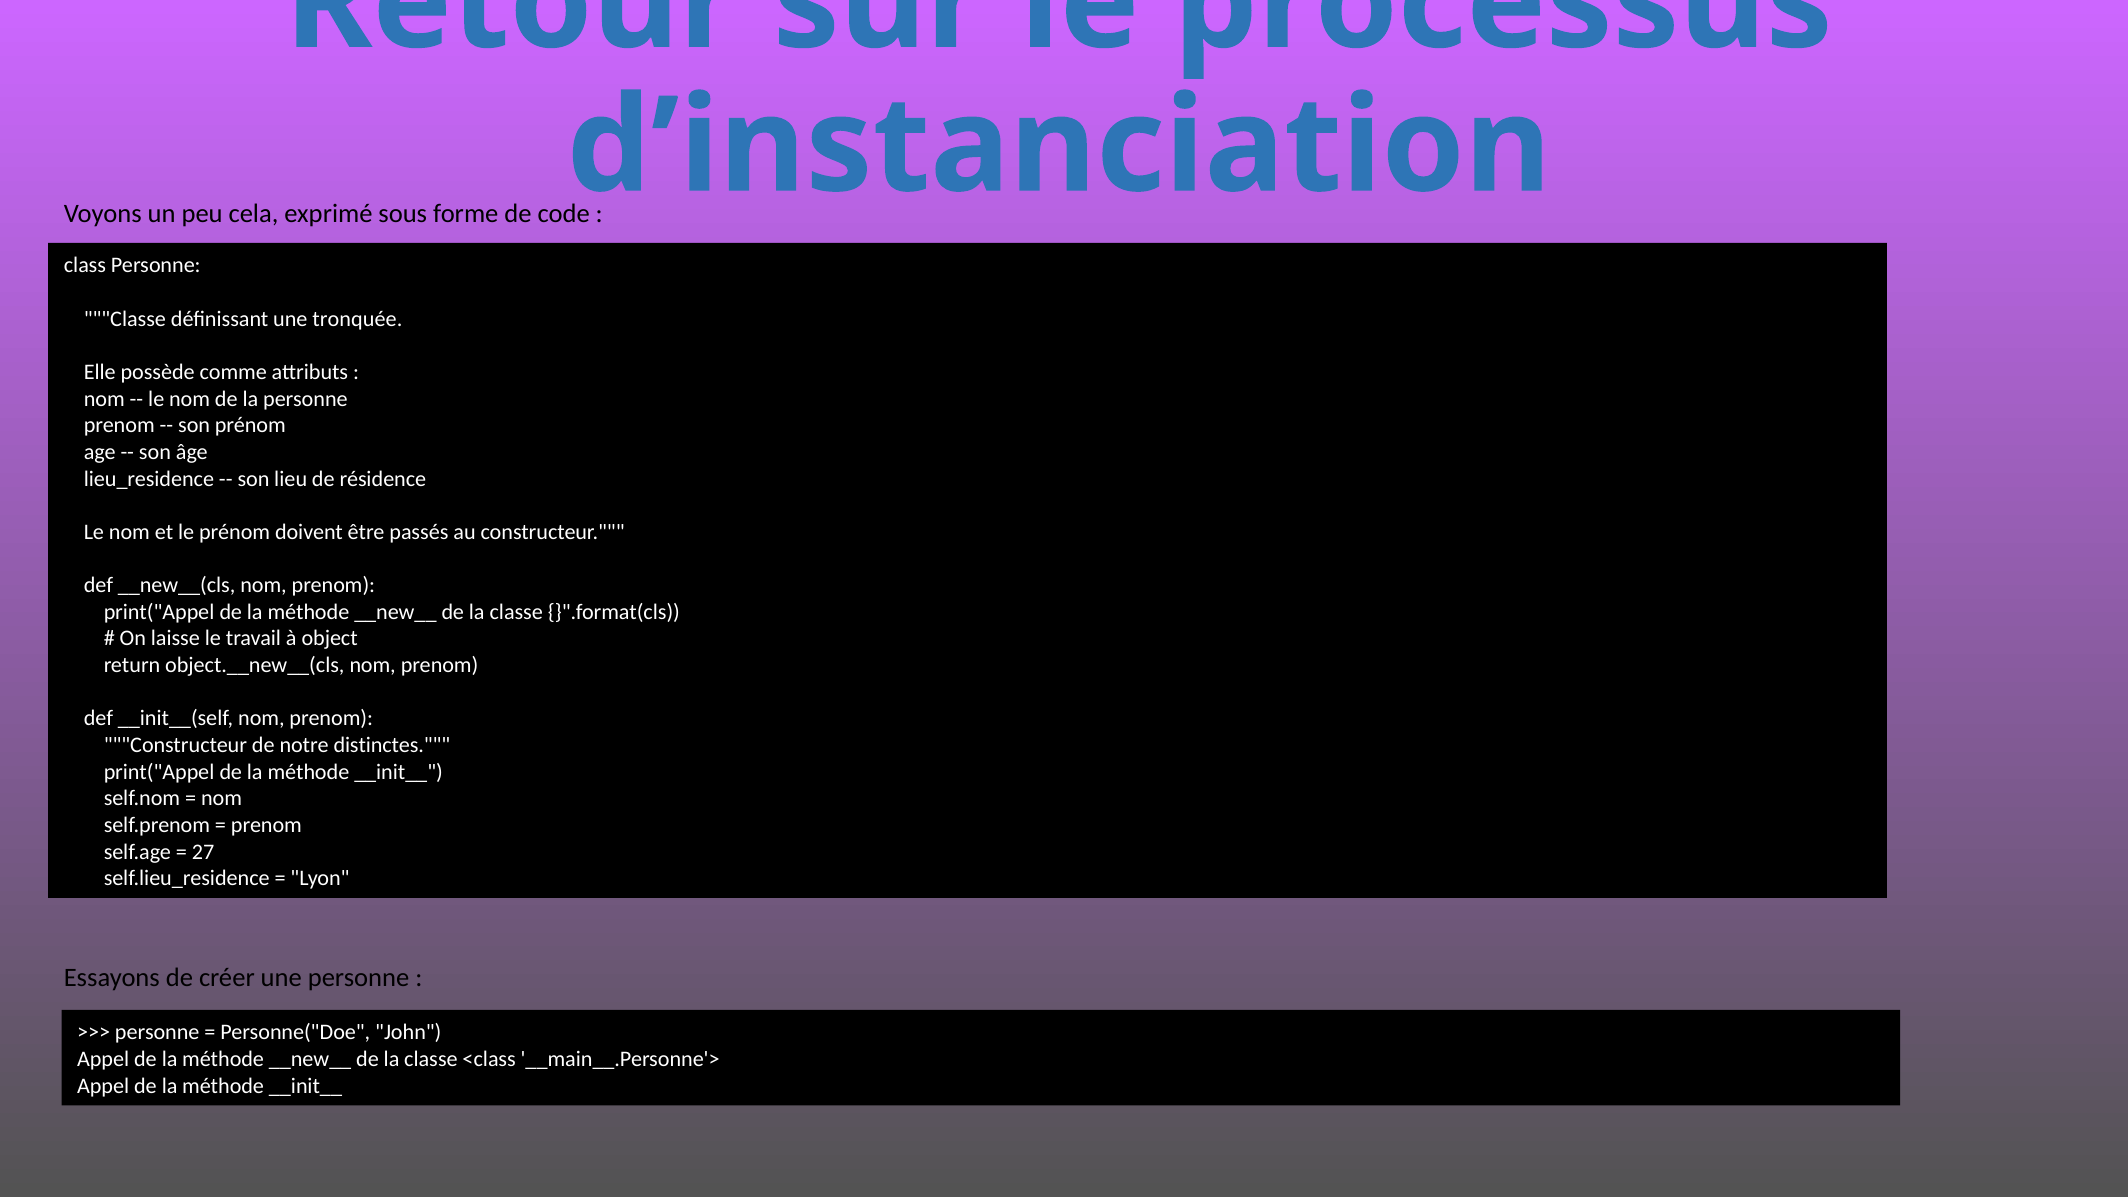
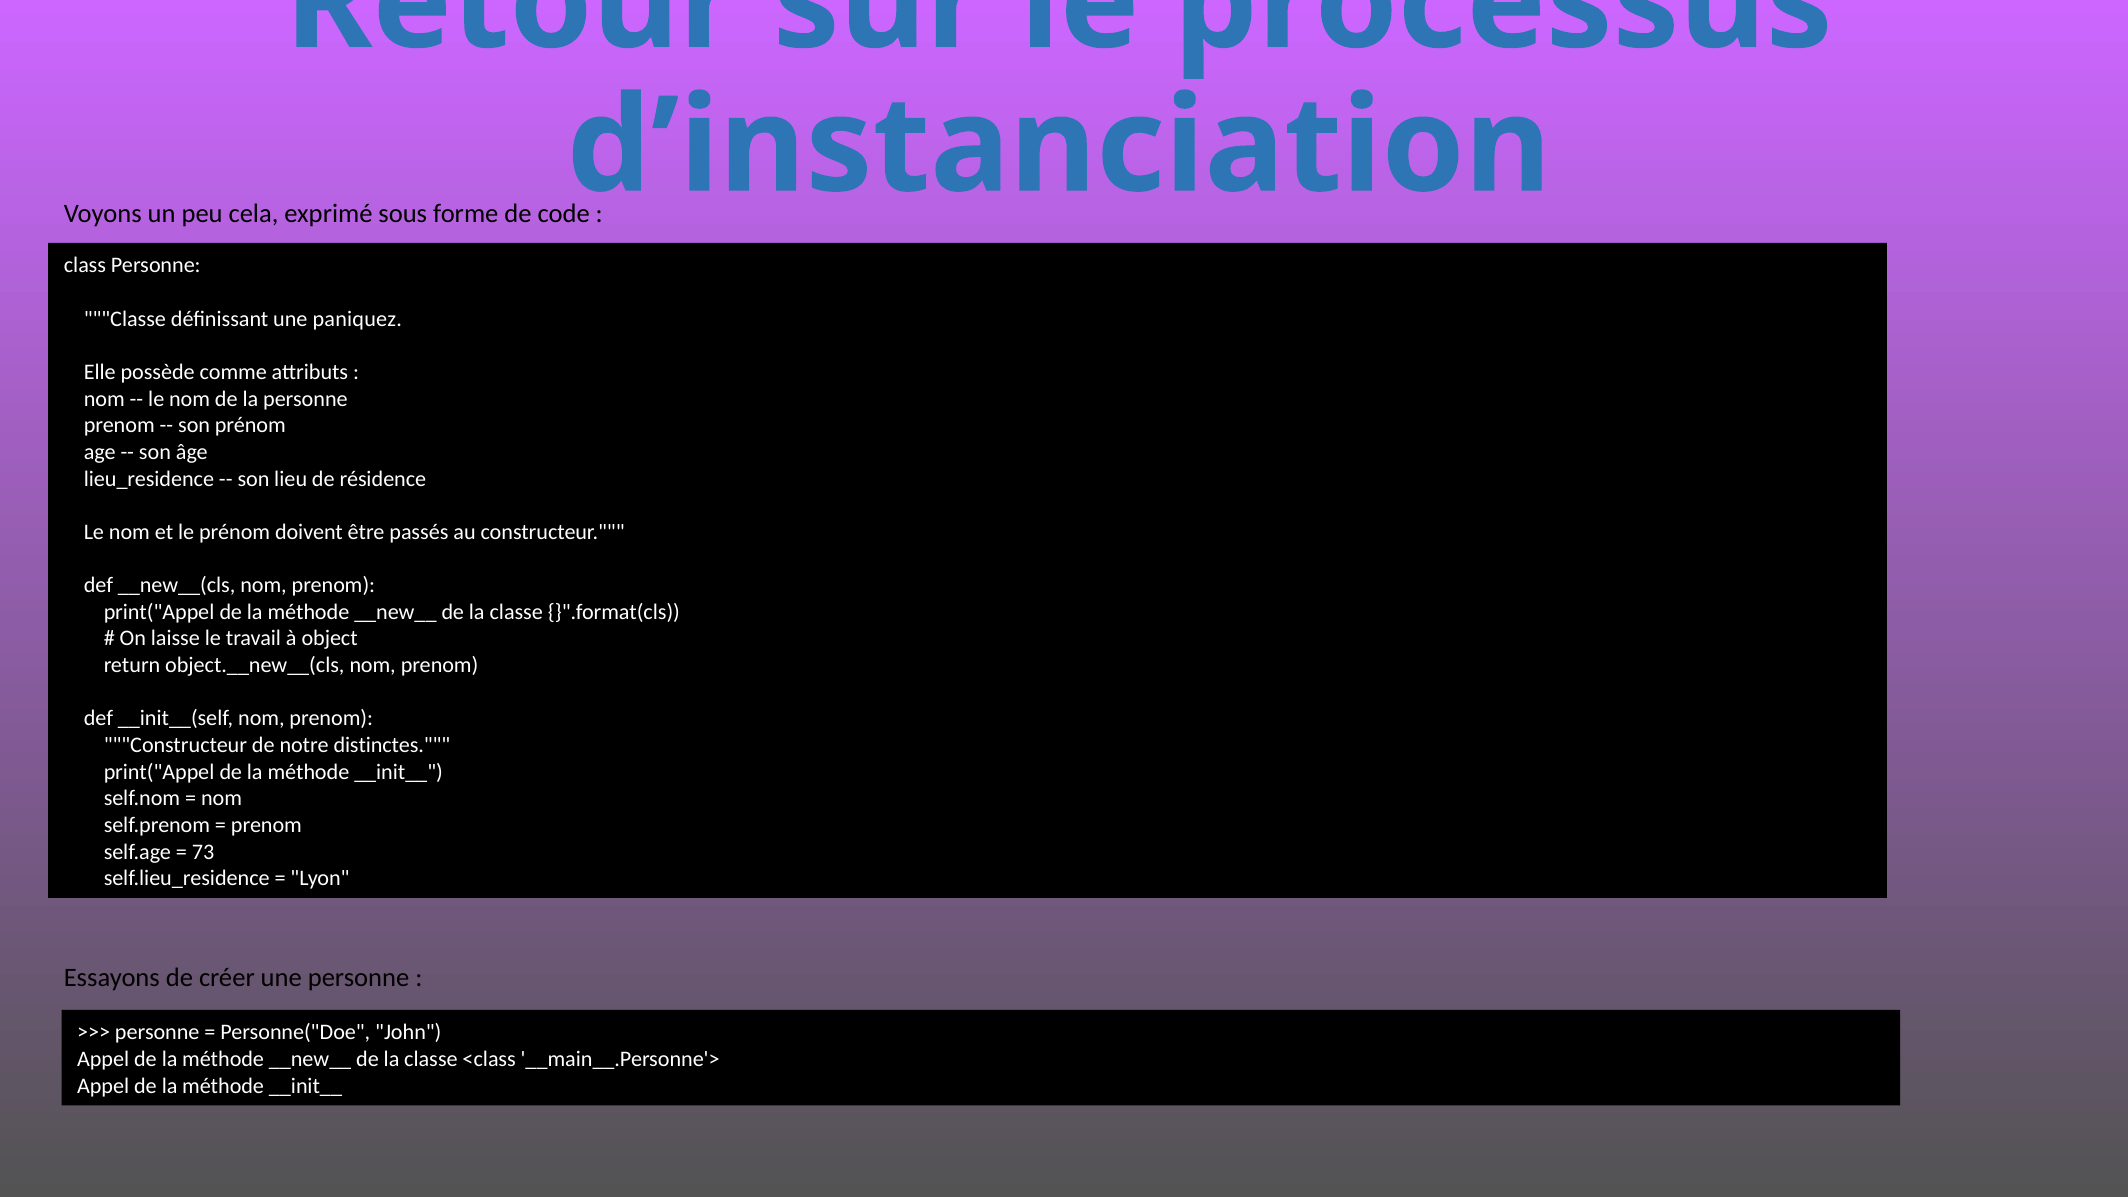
tronquée: tronquée -> paniquez (357, 319)
27: 27 -> 73 (203, 852)
